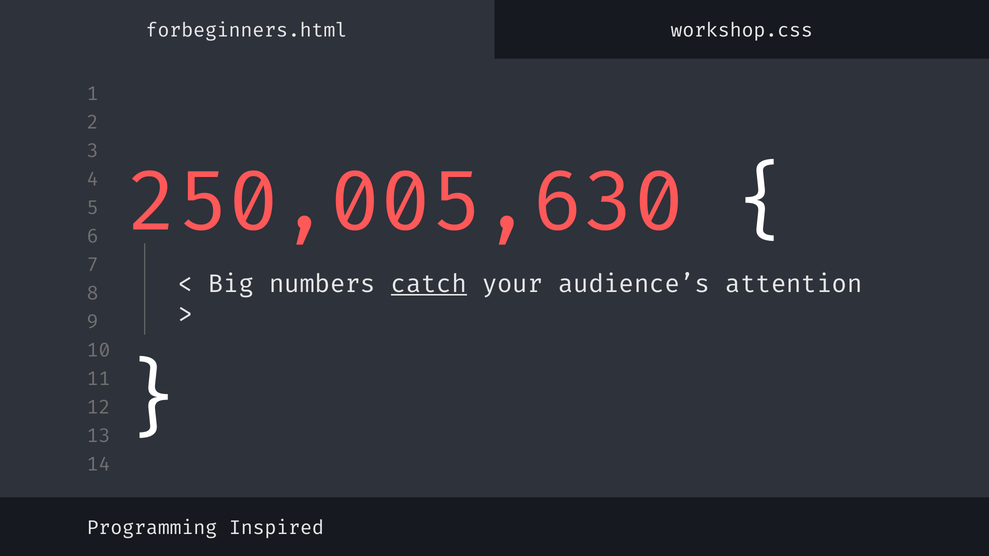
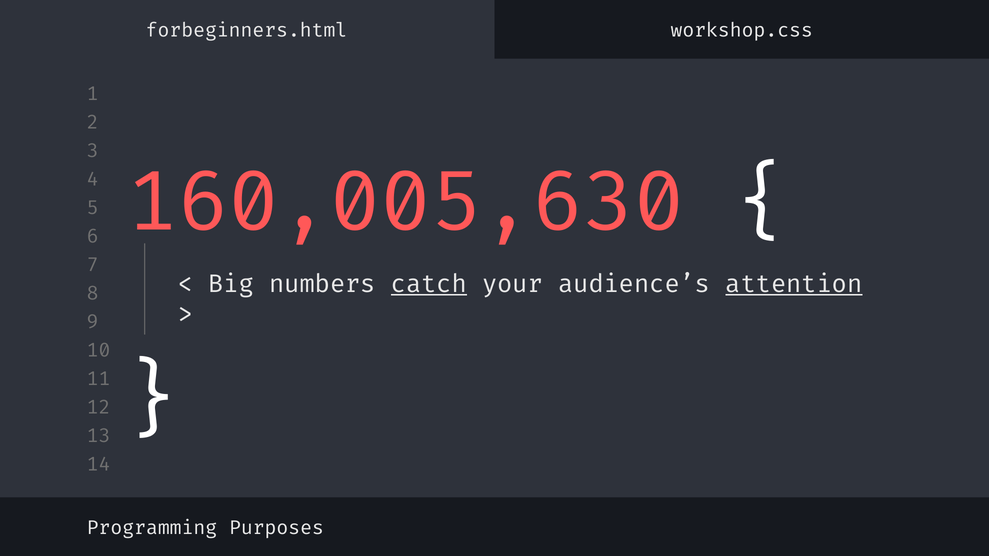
250,005,630: 250,005,630 -> 160,005,630 (406, 203)
attention underline: none -> present (794, 284)
Inspired: Inspired -> Purposes (276, 528)
